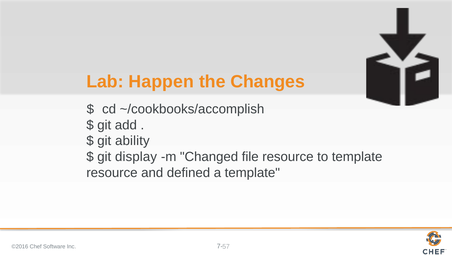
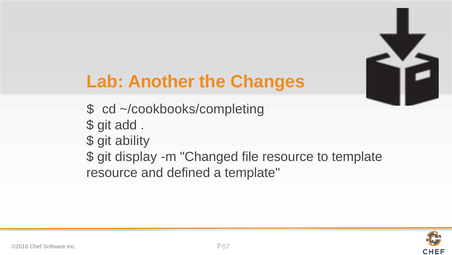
Happen: Happen -> Another (161, 81)
~/cookbooks/accomplish: ~/cookbooks/accomplish -> ~/cookbooks/completing (192, 109)
